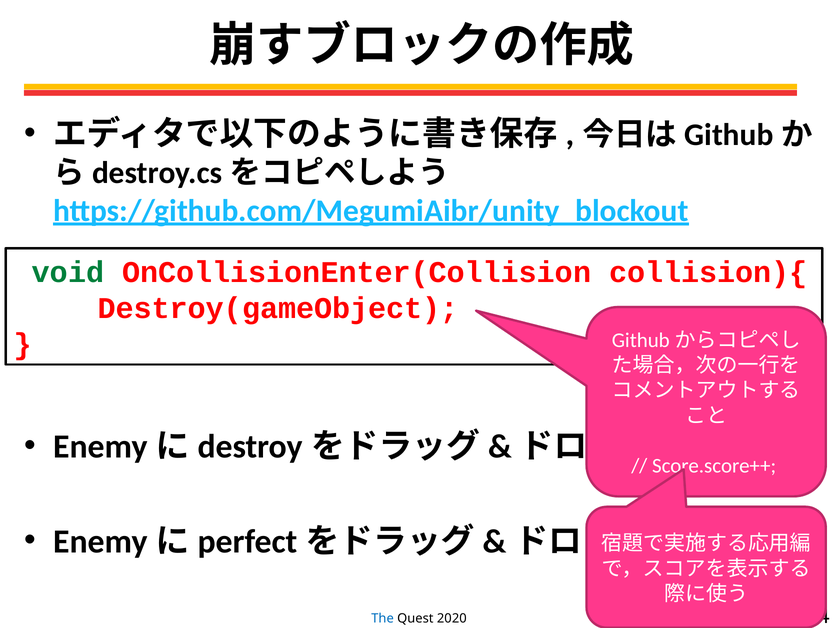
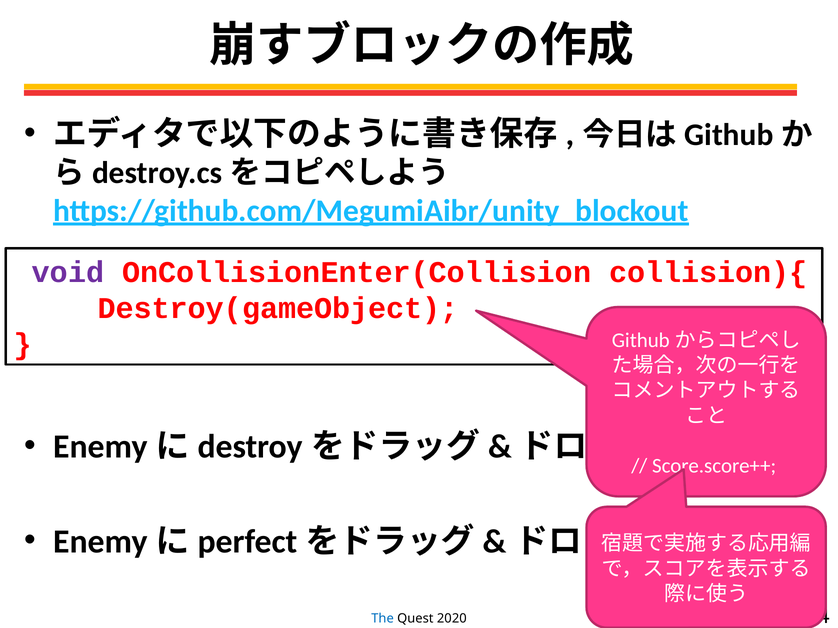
void colour: green -> purple (68, 273)
